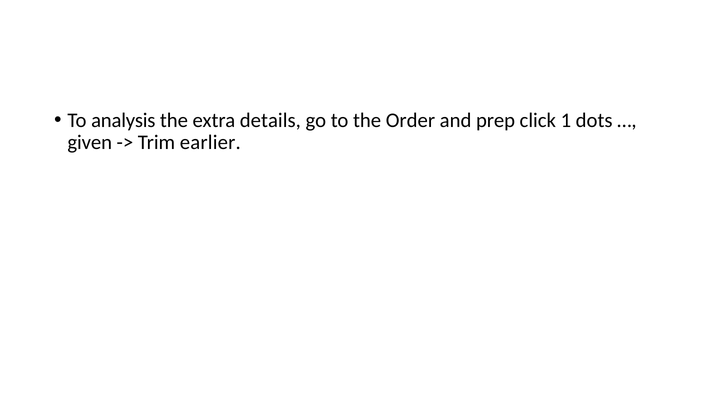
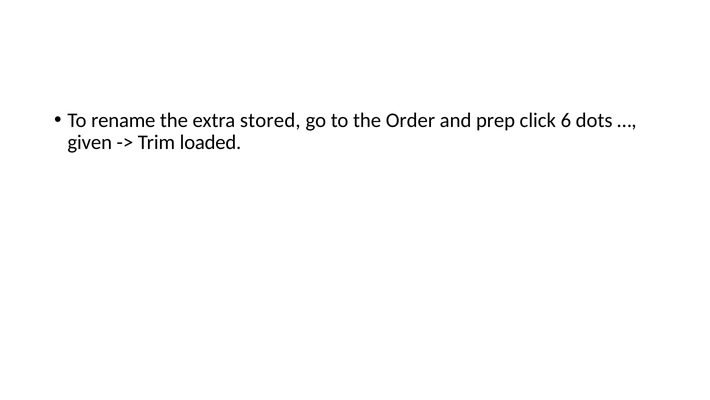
analysis: analysis -> rename (123, 120)
details: details -> stored (270, 120)
1: 1 -> 6 (566, 120)
earlier: earlier -> loaded (211, 142)
